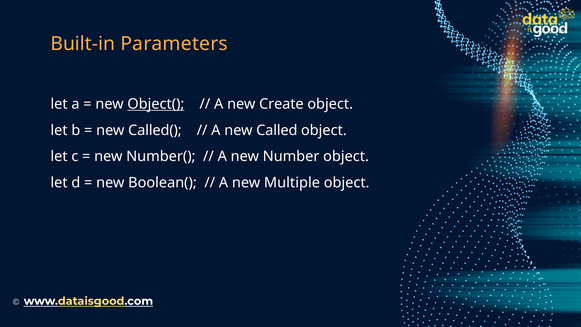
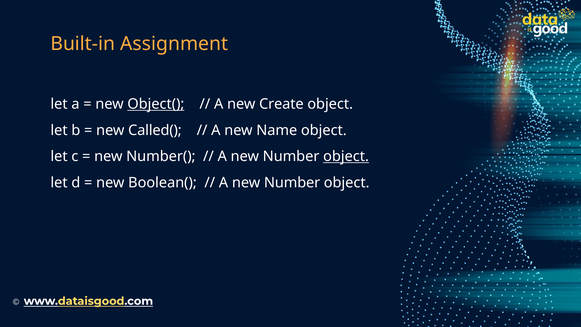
Parameters: Parameters -> Assignment (174, 44)
Called: Called -> Name (277, 130)
object underline: none -> present (346, 156)
Multiple: Multiple -> Number (292, 182)
